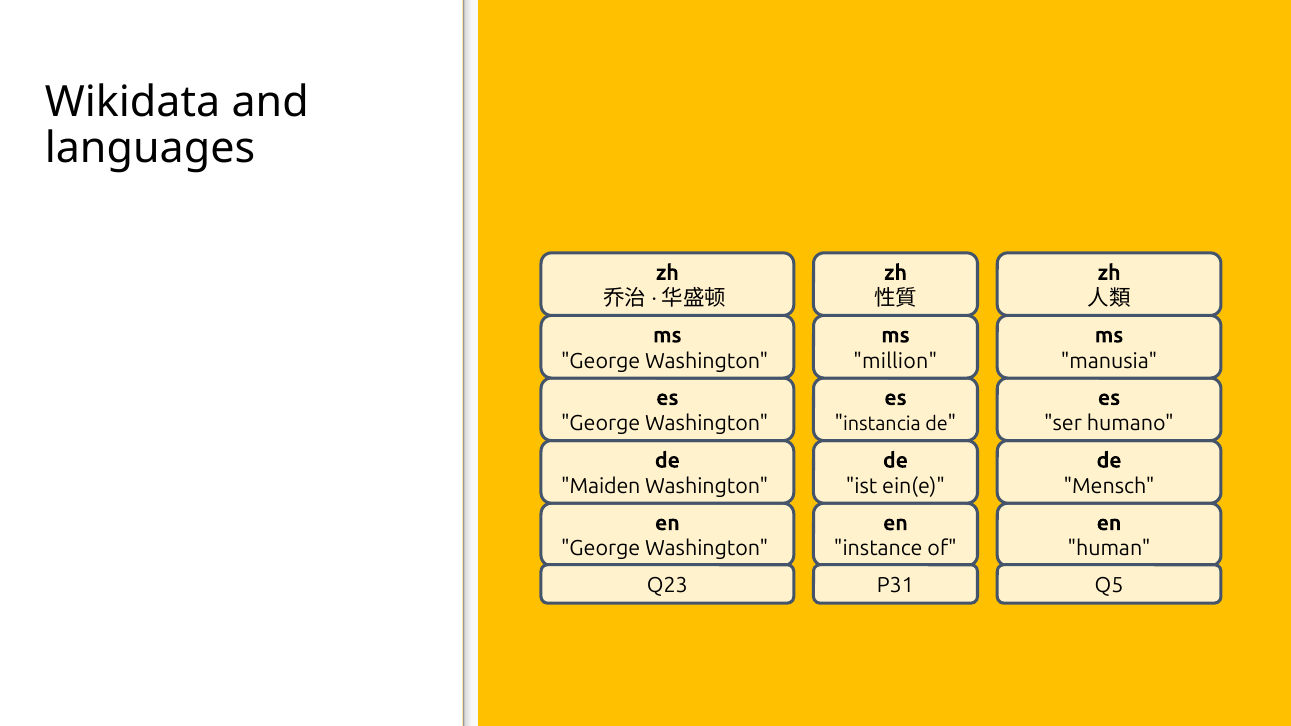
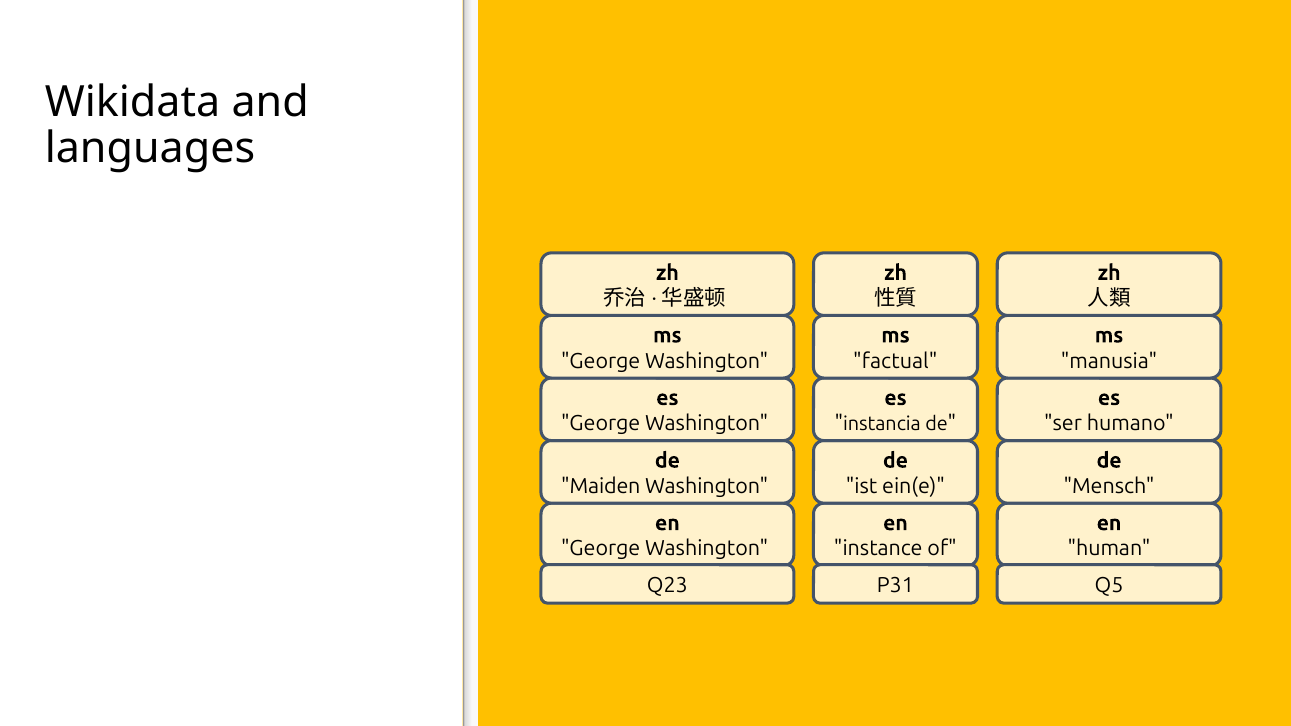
million: million -> factual (895, 361)
